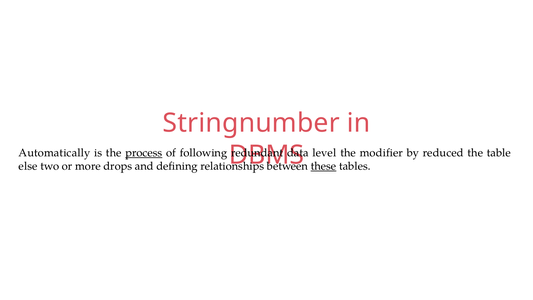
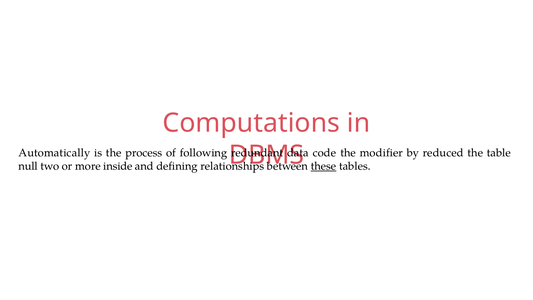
Stringnumber: Stringnumber -> Computations (251, 123)
process underline: present -> none (144, 153)
level: level -> code (324, 153)
else: else -> null (28, 166)
drops: drops -> inside (118, 166)
